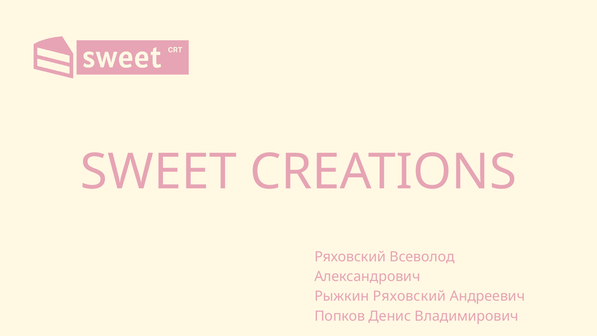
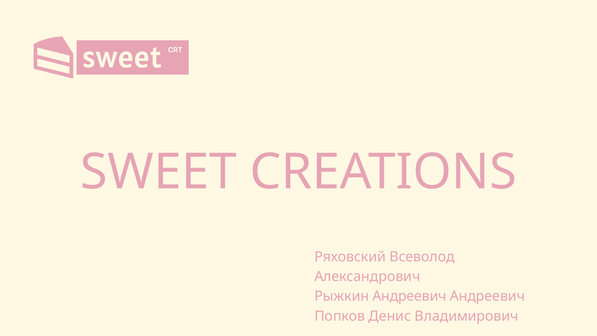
Рыжкин Ряховский: Ряховский -> Андреевич (410, 296)
